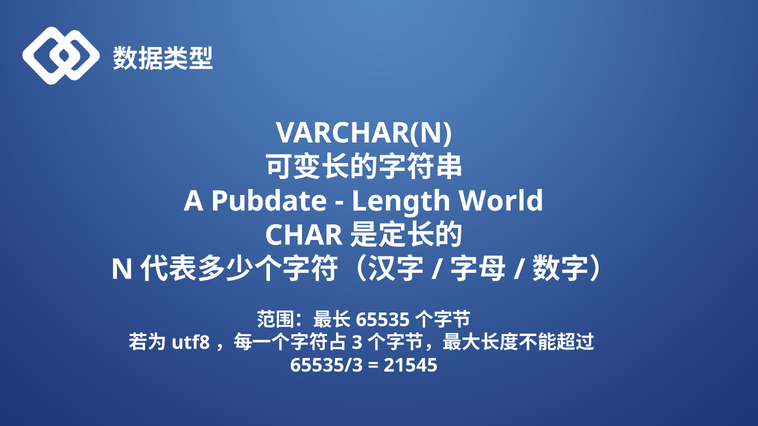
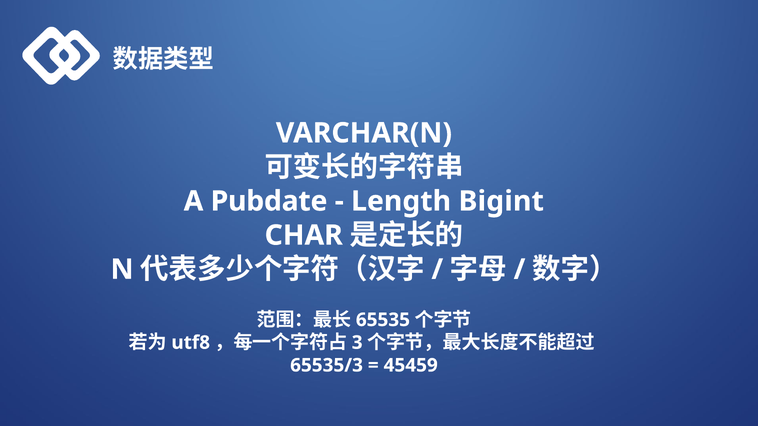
World: World -> Bigint (501, 201)
21545: 21545 -> 45459 (411, 366)
